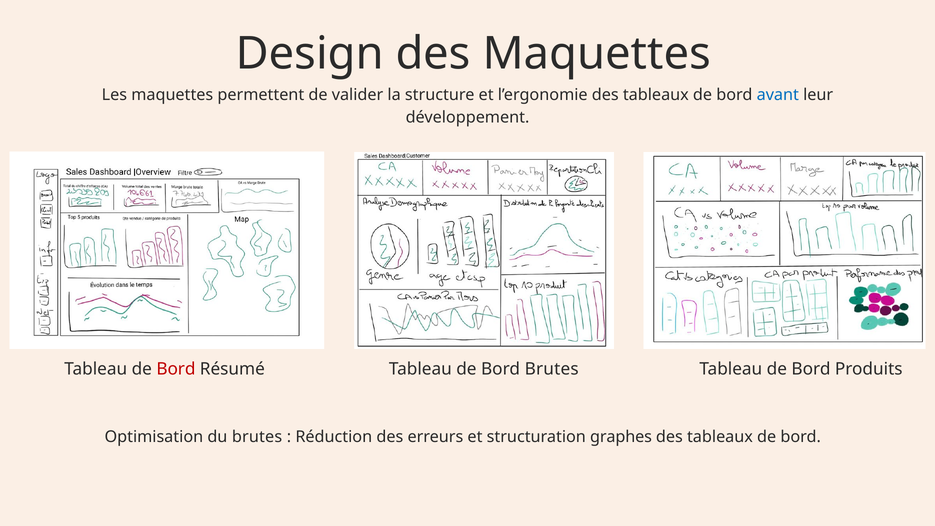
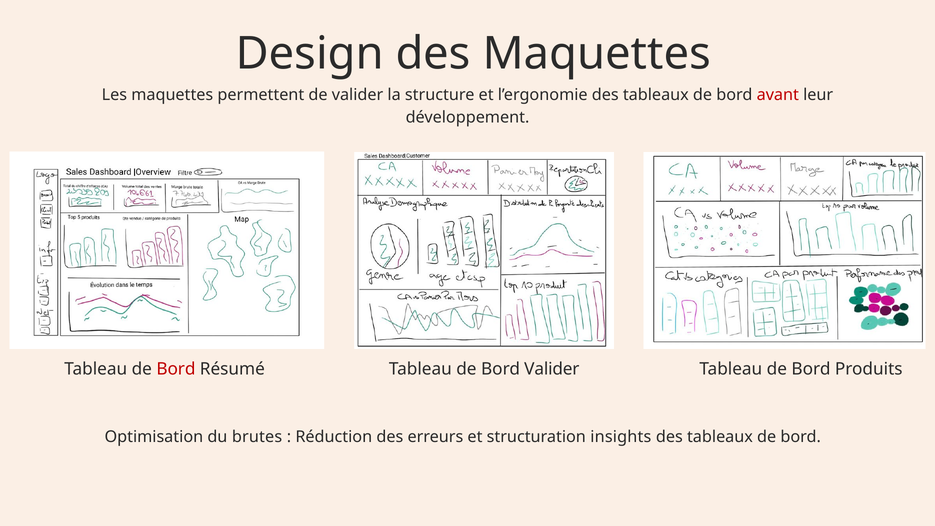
avant colour: blue -> red (778, 95)
Bord Brutes: Brutes -> Valider (552, 369)
graphes: graphes -> insights (621, 437)
